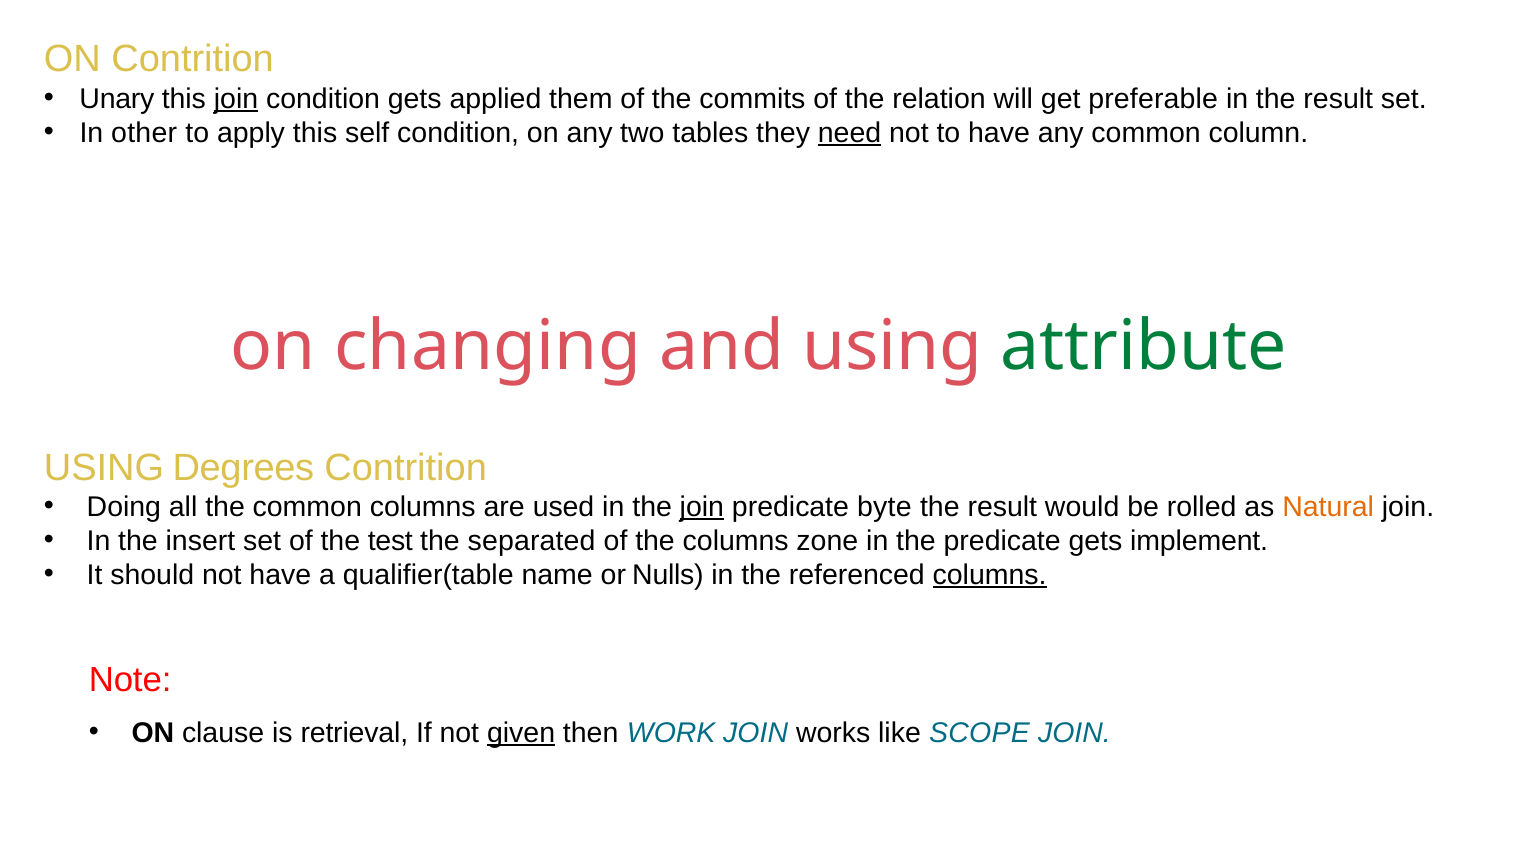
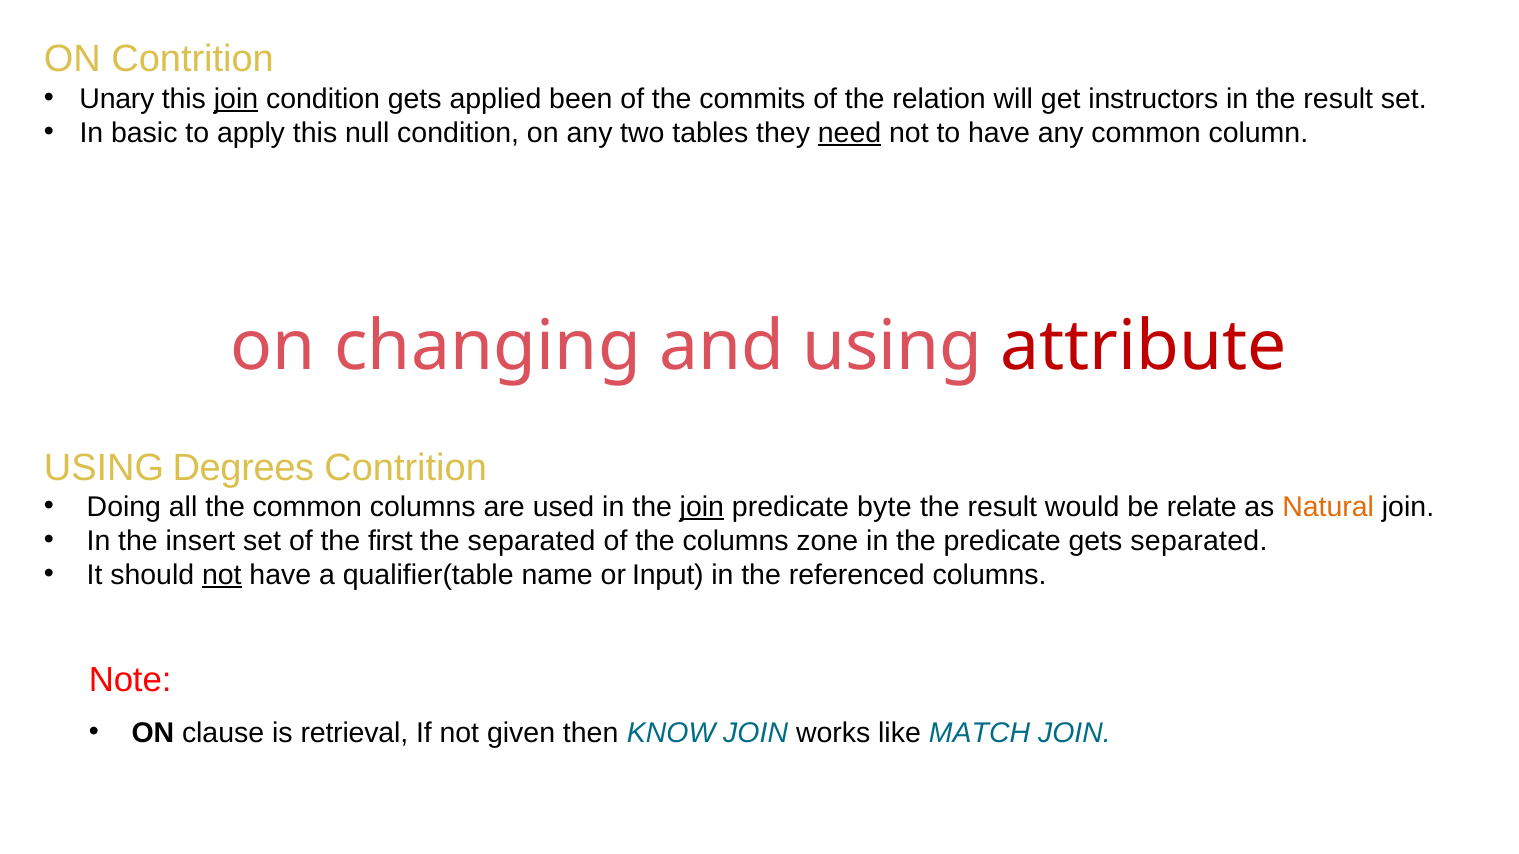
them: them -> been (581, 99)
preferable: preferable -> instructors (1153, 99)
other: other -> basic (144, 133)
self: self -> null (367, 133)
attribute colour: green -> red (1144, 347)
rolled: rolled -> relate (1202, 507)
test: test -> first (390, 541)
gets implement: implement -> separated (1199, 541)
not underline: none -> present (222, 575)
Nulls: Nulls -> Input (668, 575)
columns underline: present -> none (990, 575)
given underline: present -> none (521, 733)
WORK: WORK -> KNOW (671, 733)
SCOPE: SCOPE -> MATCH (980, 733)
